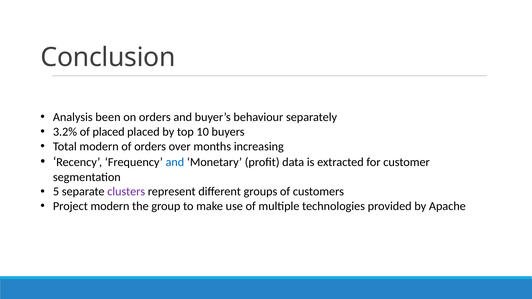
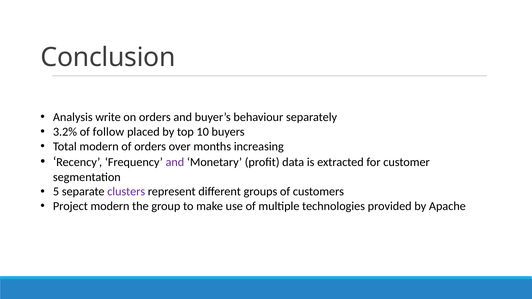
been: been -> write (108, 117)
of placed: placed -> follow (108, 132)
and colour: blue -> purple (175, 162)
